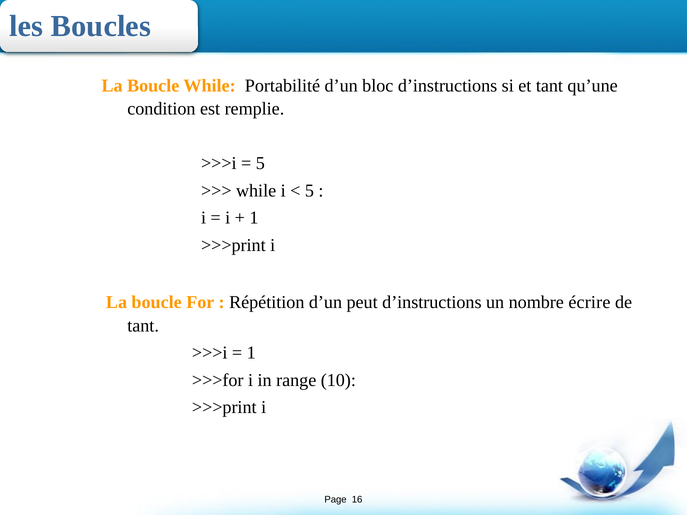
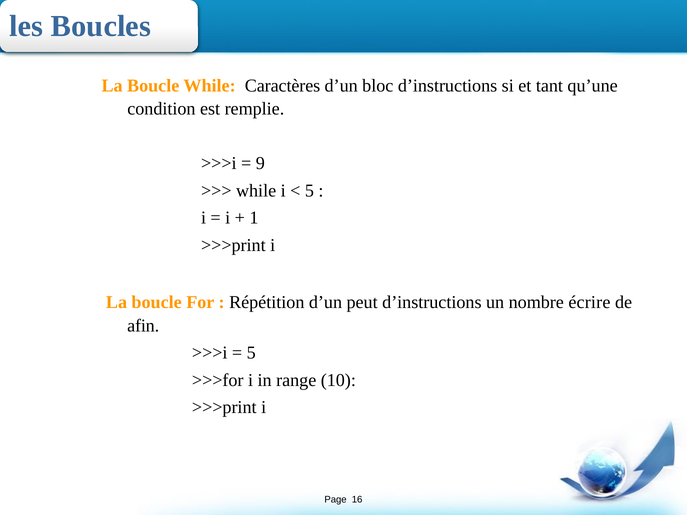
Portabilité: Portabilité -> Caractères (283, 86)
5: 5 -> 9 (260, 164)
tant: tant -> afin (143, 326)
1: 1 -> 5 (251, 353)
